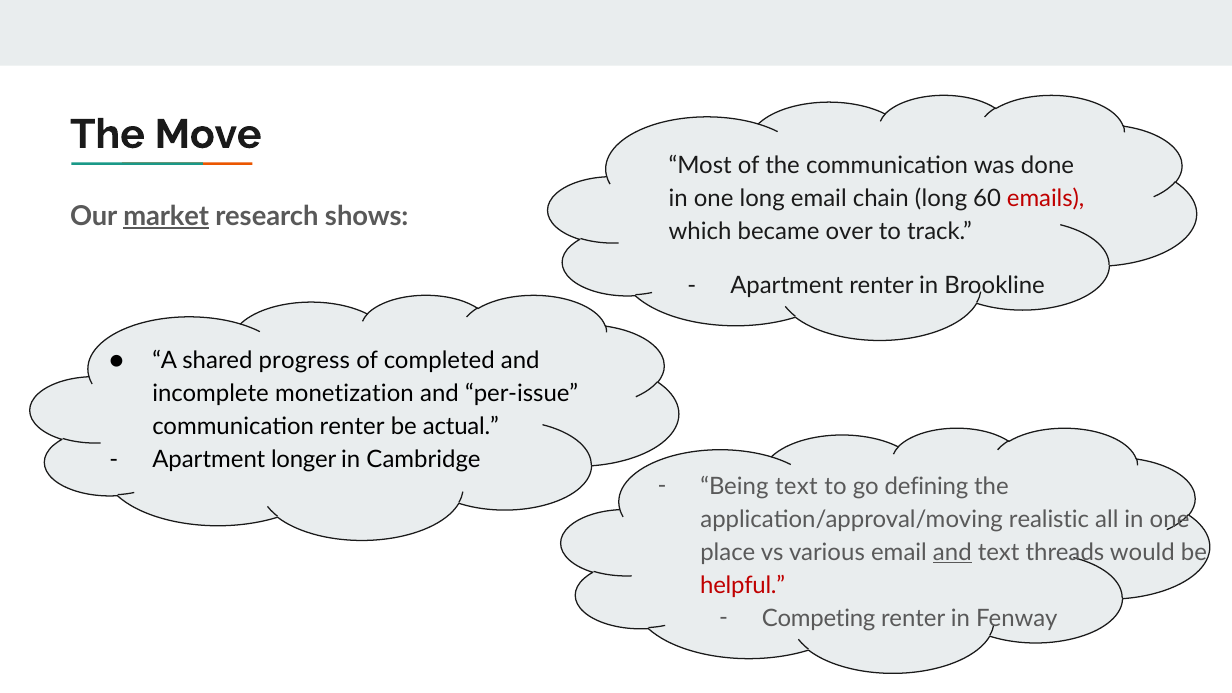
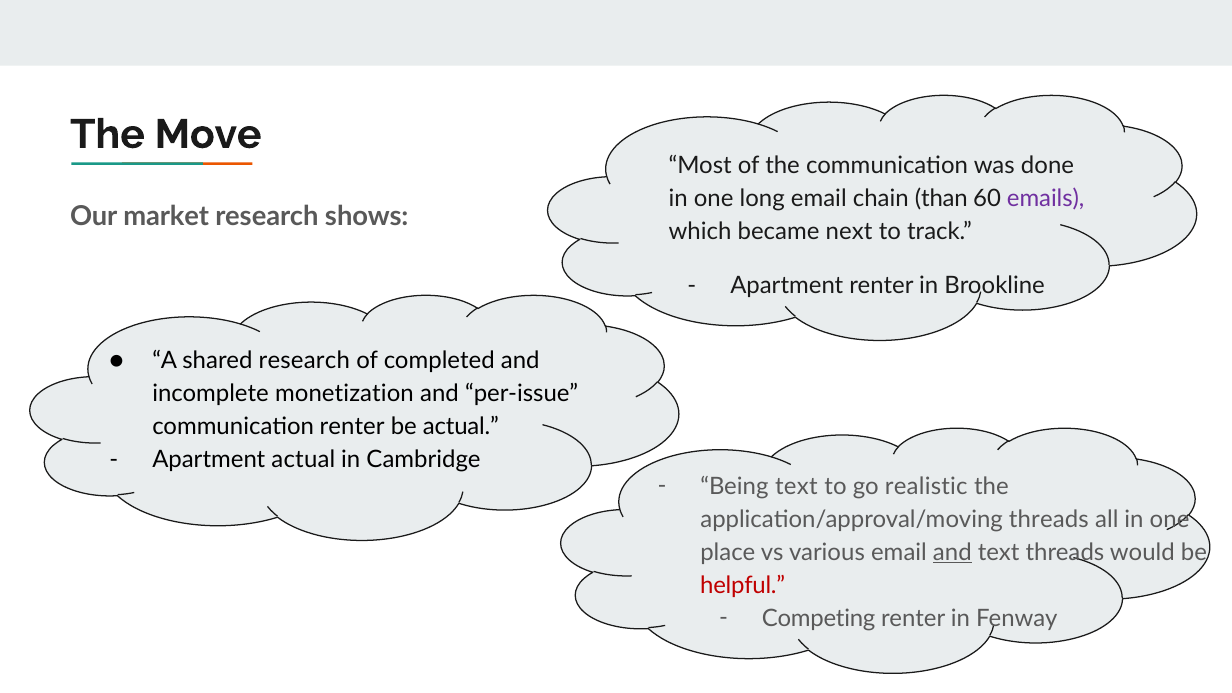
chain long: long -> than (941, 199)
emails colour: red -> purple (1046, 199)
market underline: present -> none (166, 217)
over: over -> next (849, 232)
shared progress: progress -> research (304, 361)
Apartment longer: longer -> actual (303, 460)
defining: defining -> realistic (926, 486)
application/approval/moving realistic: realistic -> threads (1049, 519)
